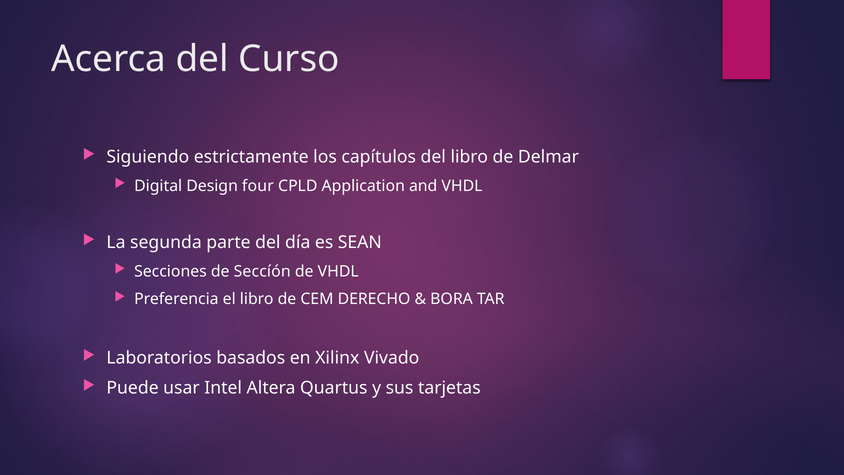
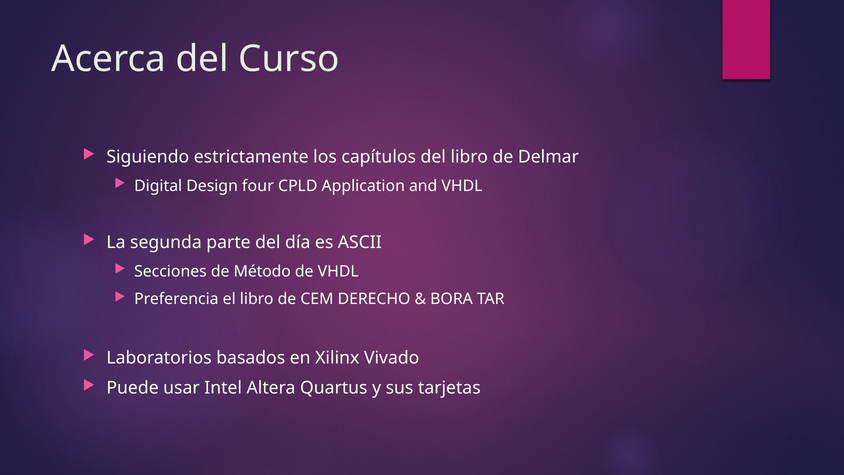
SEAN: SEAN -> ASCII (360, 243)
Seccíón: Seccíón -> Método (262, 271)
